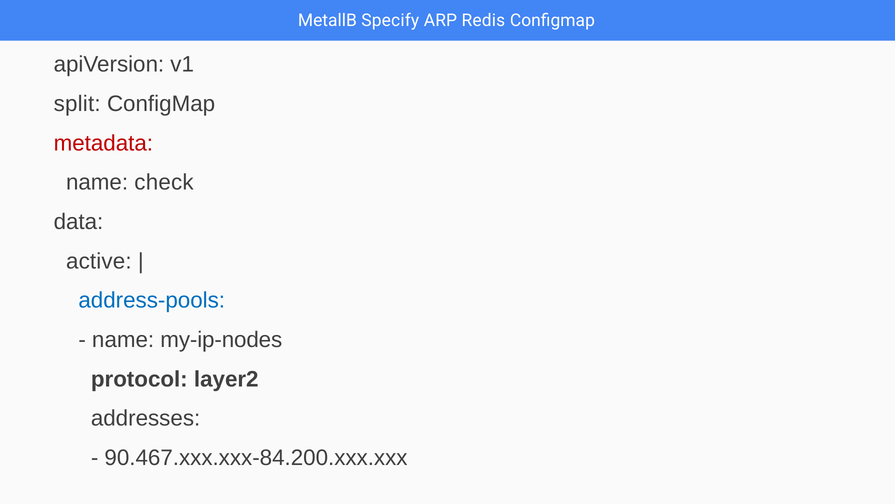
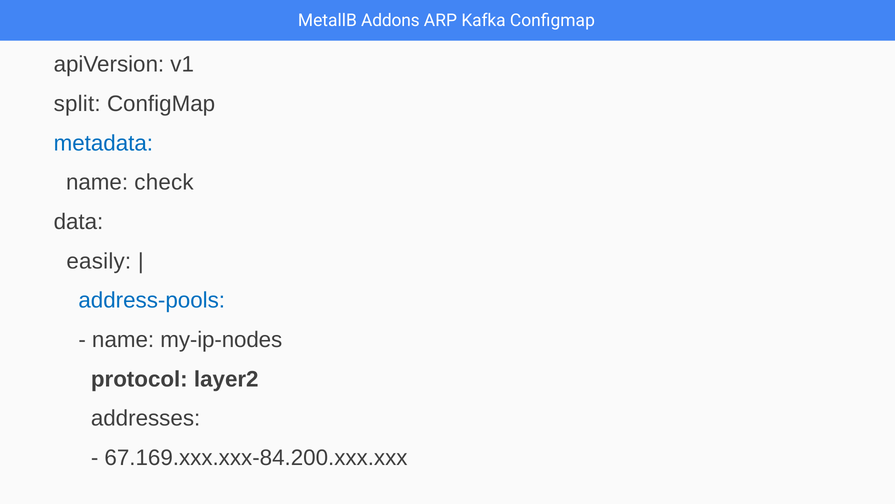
Specify: Specify -> Addons (390, 21)
Redis: Redis -> Kafka (484, 21)
metadata colour: red -> blue (103, 143)
active: active -> easily (99, 261)
90.467.xxx.xxx-84.200.xxx.xxx: 90.467.xxx.xxx-84.200.xxx.xxx -> 67.169.xxx.xxx-84.200.xxx.xxx (256, 457)
